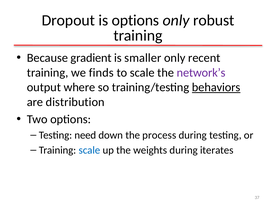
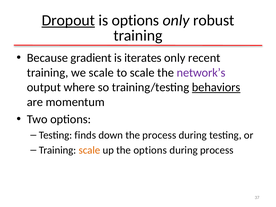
Dropout underline: none -> present (68, 20)
smaller: smaller -> iterates (143, 58)
we finds: finds -> scale (101, 73)
distribution: distribution -> momentum (75, 102)
need: need -> finds (85, 135)
scale colour: blue -> orange (89, 150)
the weights: weights -> options (150, 150)
during iterates: iterates -> process (217, 150)
